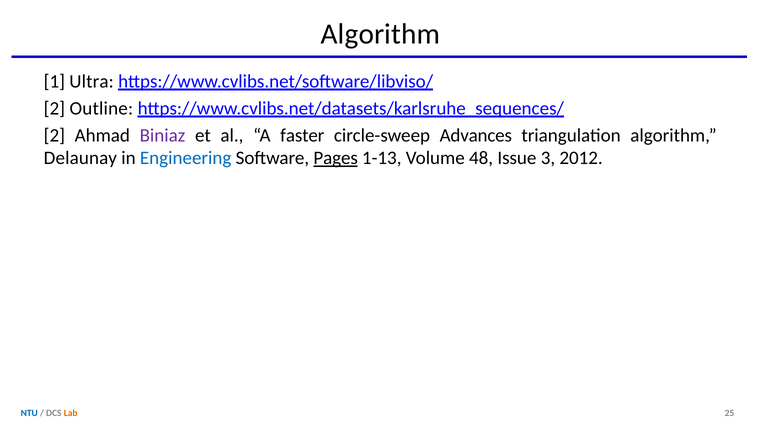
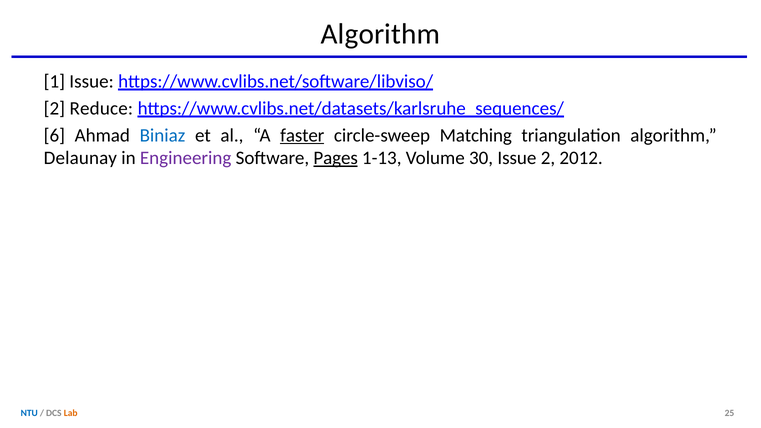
1 Ultra: Ultra -> Issue (92, 81)
Outline: Outline -> Reduce (101, 108)
2: 2 -> 6 (54, 135)
Biniaz colour: purple -> blue (162, 135)
faster underline: none -> present (302, 135)
Advances: Advances -> Matching (476, 135)
Engineering colour: blue -> purple (186, 158)
48: 48 -> 30 (481, 158)
Issue 3: 3 -> 2 (548, 158)
